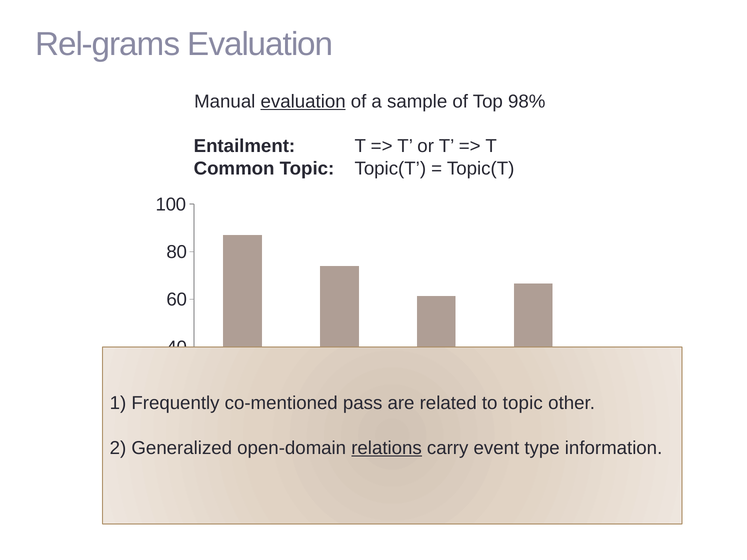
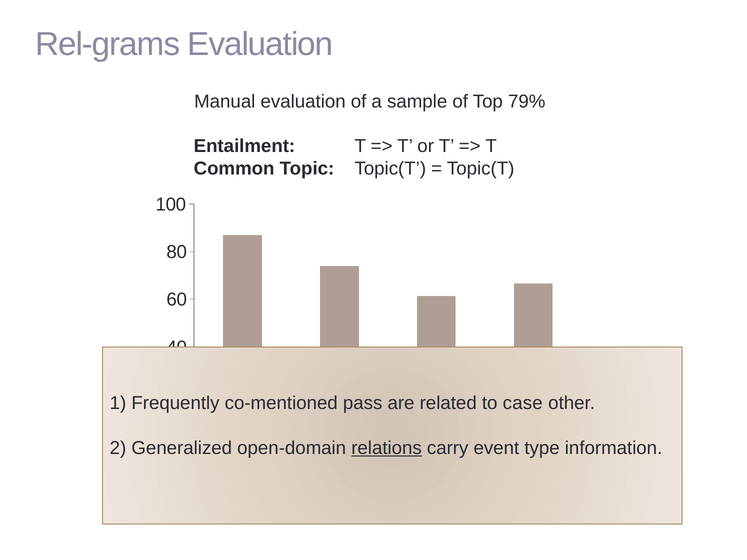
evaluation underline: present -> none (303, 101)
98%: 98% -> 79% (527, 101)
to topic: topic -> case (523, 403)
